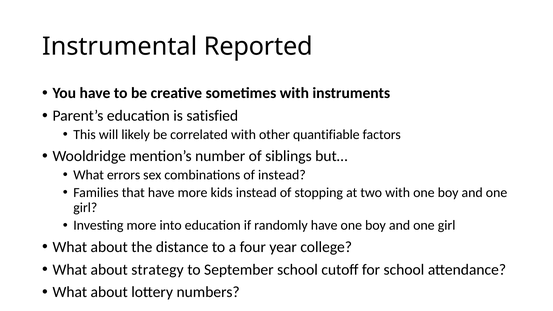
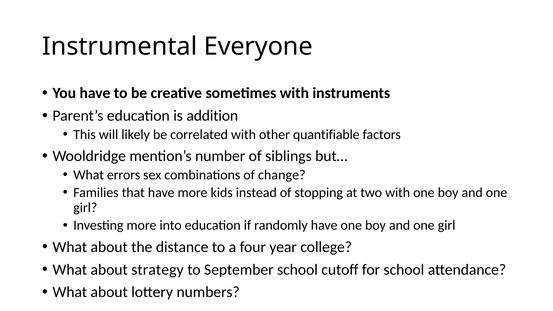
Reported: Reported -> Everyone (258, 46)
satisfied: satisfied -> addition (212, 116)
of instead: instead -> change (282, 175)
